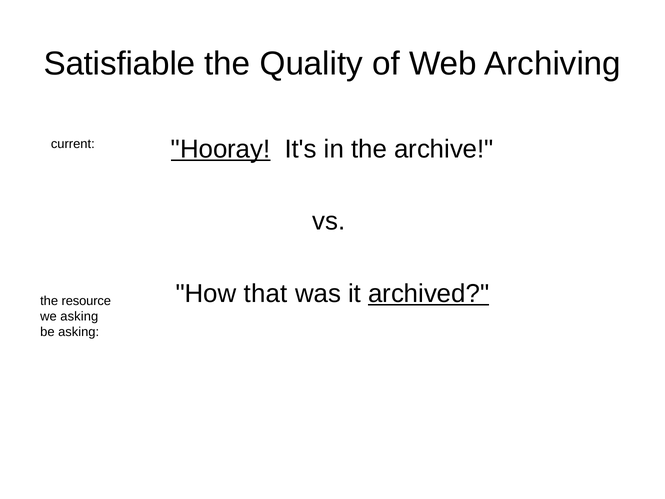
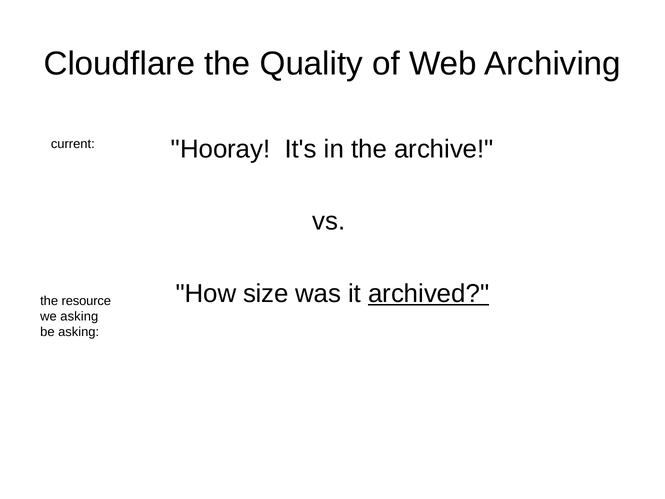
Satisfiable: Satisfiable -> Cloudflare (119, 64)
Hooray underline: present -> none (221, 149)
that: that -> size (266, 294)
